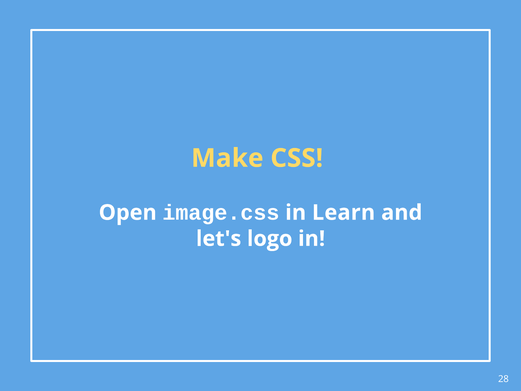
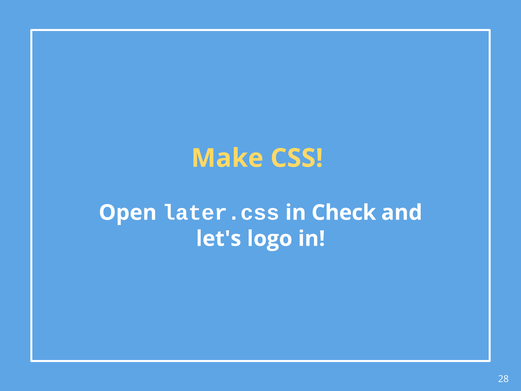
image.css: image.css -> later.css (221, 212)
Learn: Learn -> Check (344, 212)
